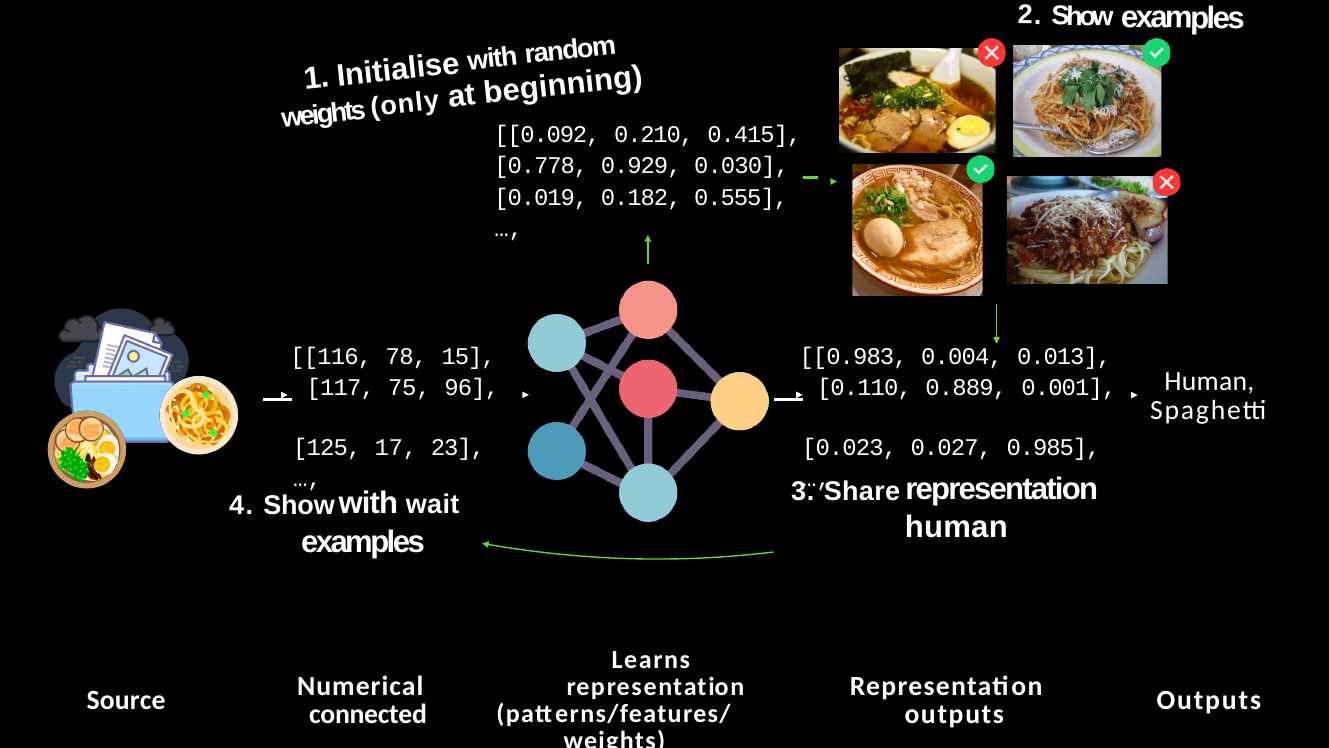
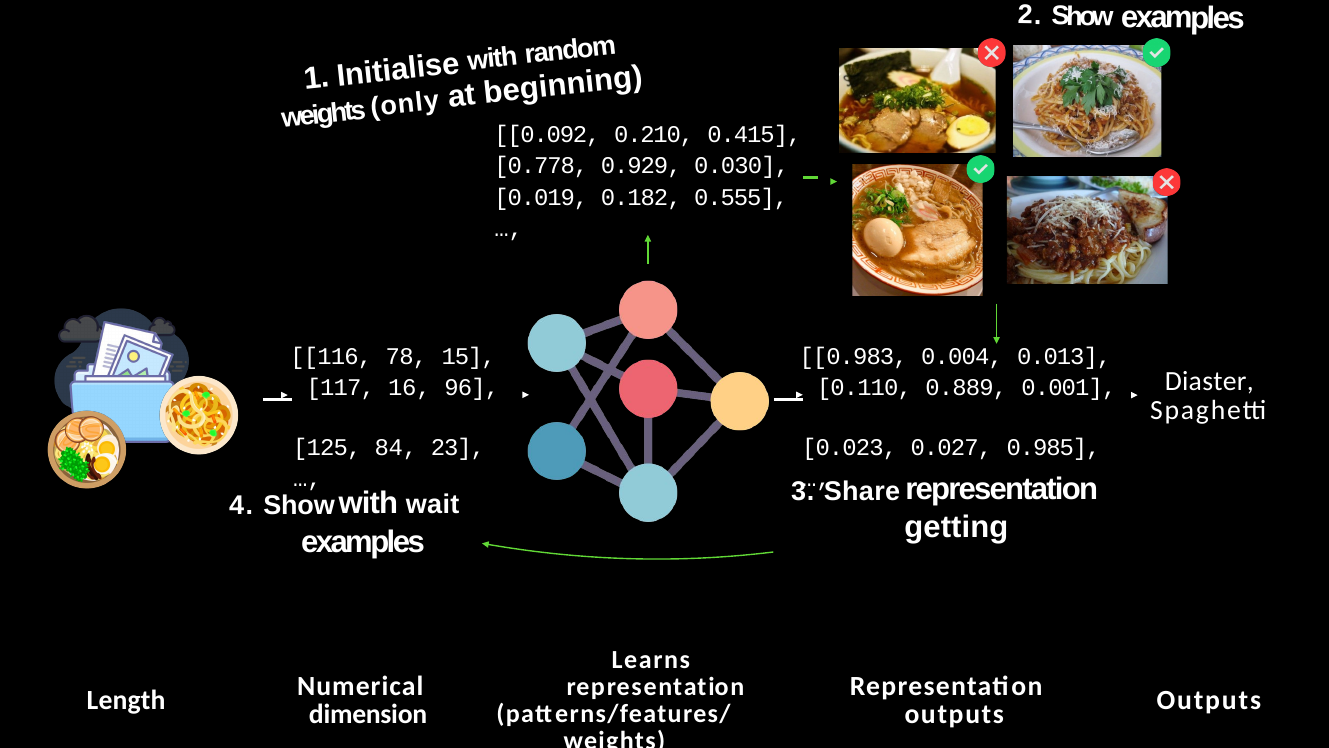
Human: Human -> Diaster (1209, 381)
75: 75 -> 16 (409, 388)
17: 17 -> 84 (396, 447)
human: human -> getting (956, 527)
Source: Source -> Length (126, 700)
connected: connected -> dimension (368, 714)
